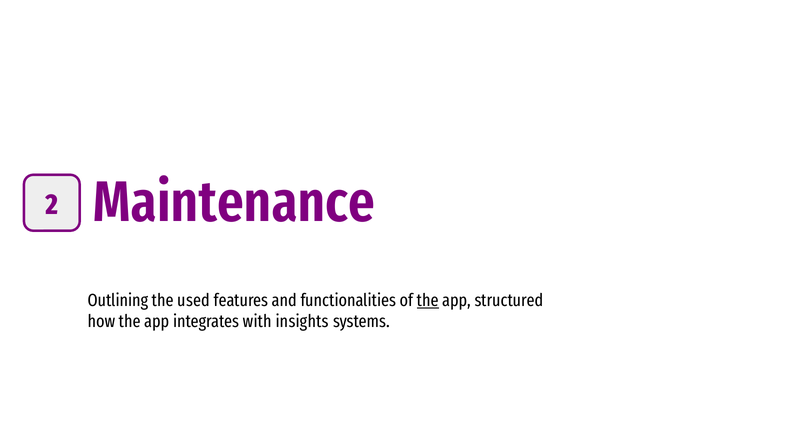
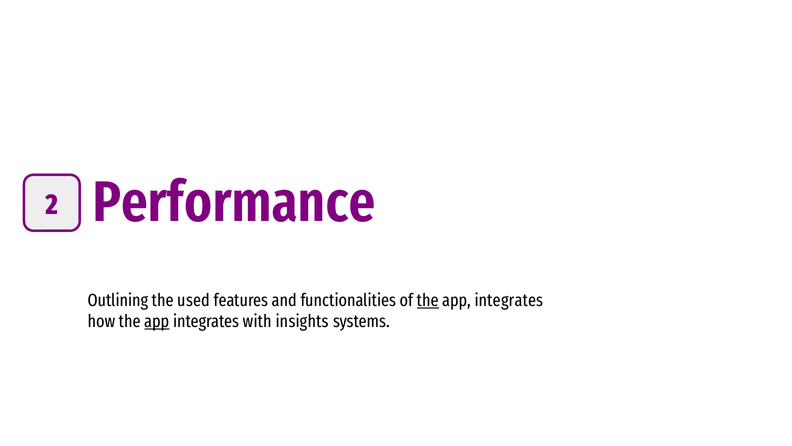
Maintenance: Maintenance -> Performance (234, 202)
structured: structured -> integrates (509, 300)
app underline: none -> present (157, 321)
